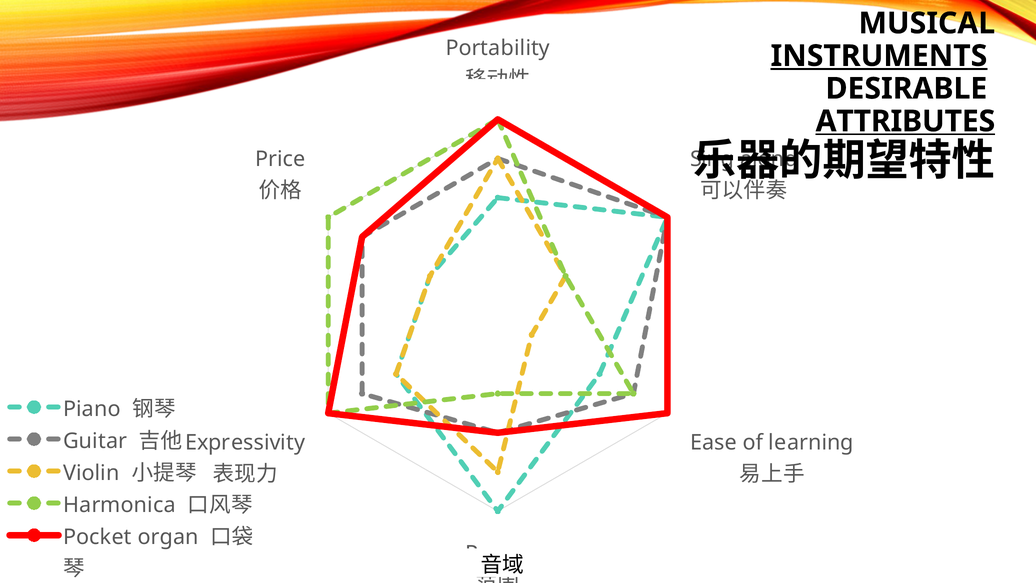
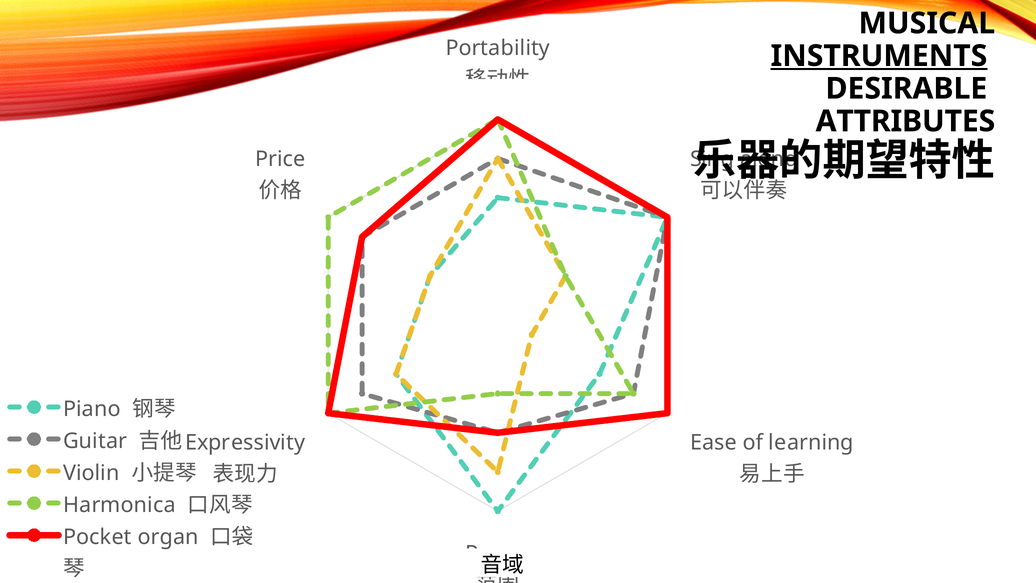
ATTRIBUTES underline: present -> none (905, 121)
